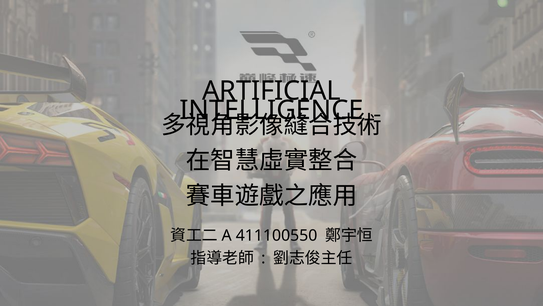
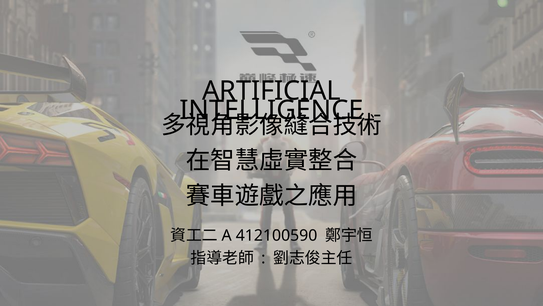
411100550: 411100550 -> 412100590 (277, 235)
